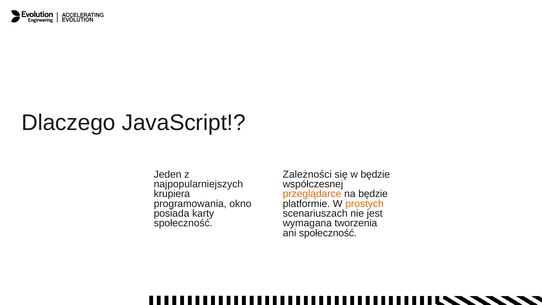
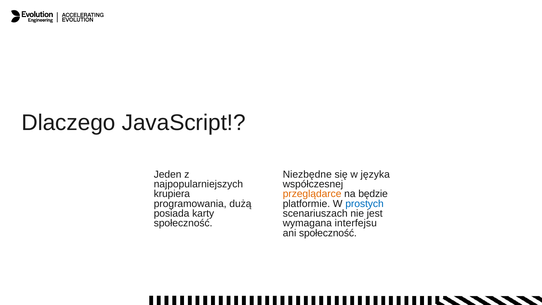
Zależności: Zależności -> Niezbędne (307, 174)
w będzie: będzie -> języka (375, 174)
okno: okno -> dużą (240, 204)
prostych colour: orange -> blue (365, 204)
tworzenia: tworzenia -> interfejsu (356, 223)
